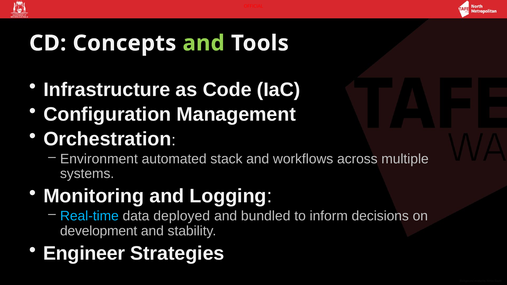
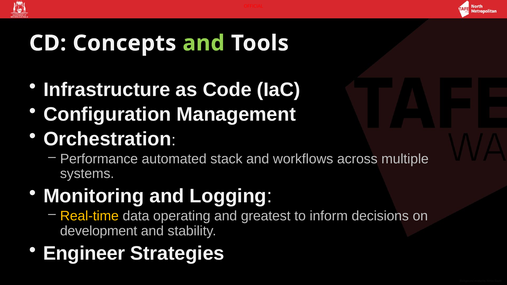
Environment: Environment -> Performance (99, 159)
Real-time colour: light blue -> yellow (89, 216)
deployed: deployed -> operating (182, 216)
bundled: bundled -> greatest (266, 216)
